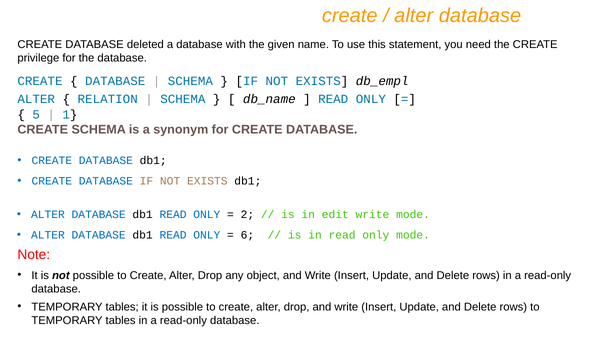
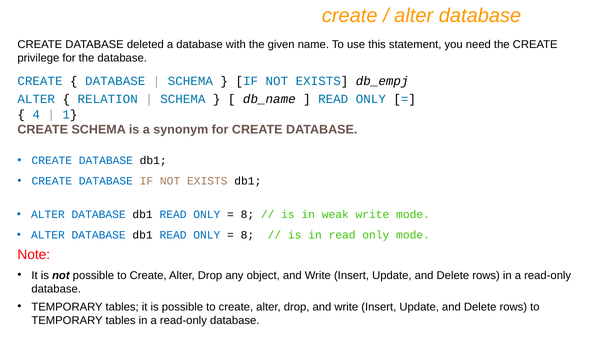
db_empl: db_empl -> db_empj (382, 81)
5: 5 -> 4 (36, 114)
2: 2 -> 8 (247, 215)
edit: edit -> weak (335, 215)
6: 6 -> 8 (247, 235)
